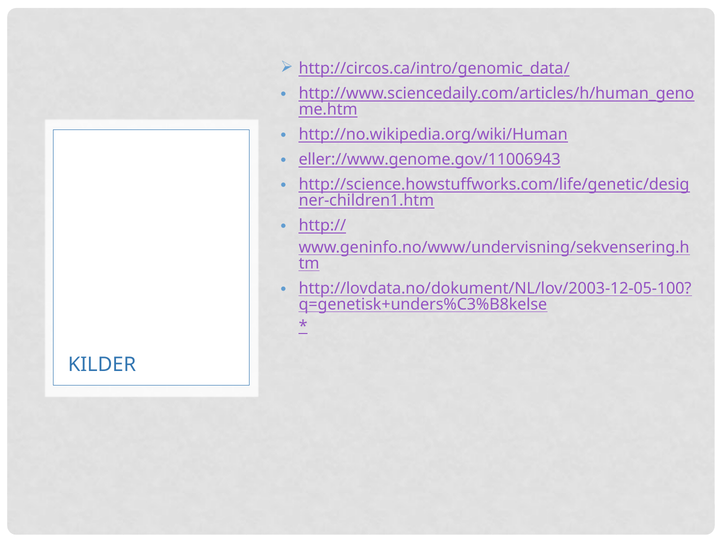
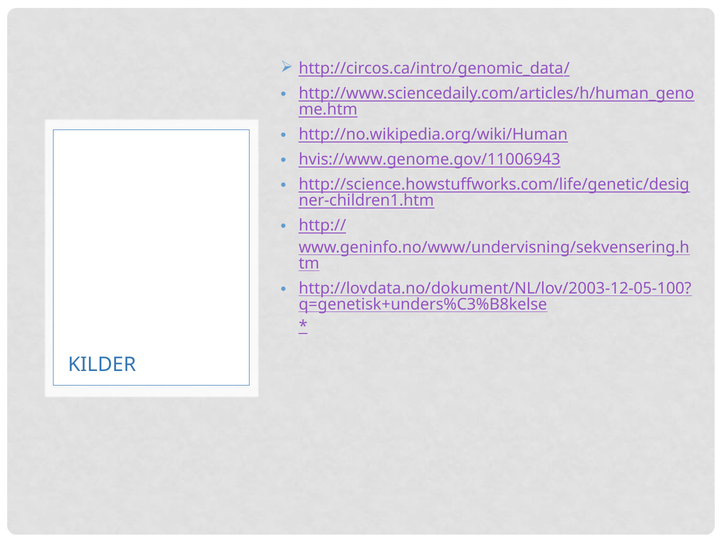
eller://www.genome.gov/11006943: eller://www.genome.gov/11006943 -> hvis://www.genome.gov/11006943 (430, 159)
